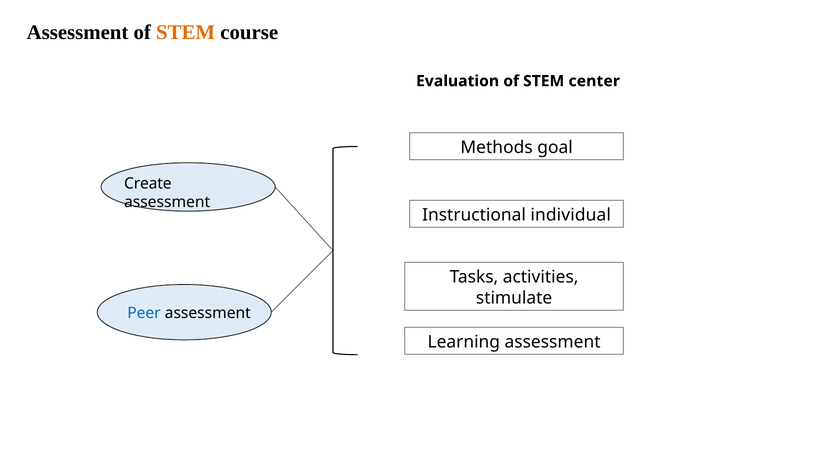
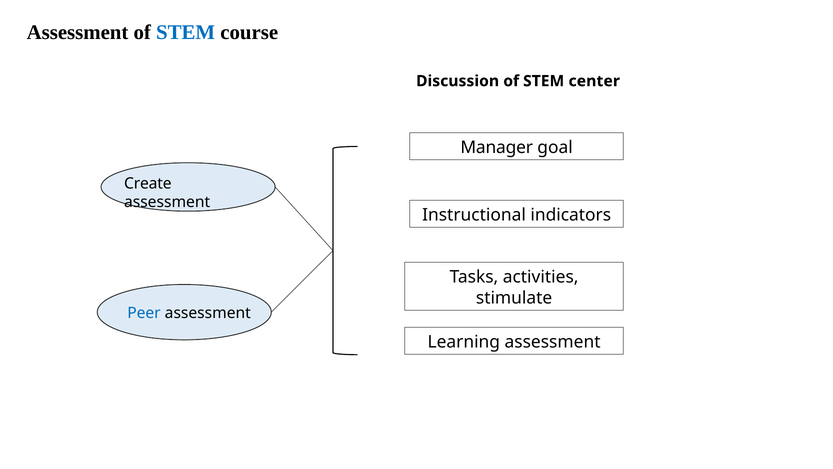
STEM colour: orange -> blue (186, 32)
Evaluation: Evaluation -> Discussion (458, 81)
Methods: Methods -> Manager (497, 147)
individual: individual -> indicators (571, 215)
